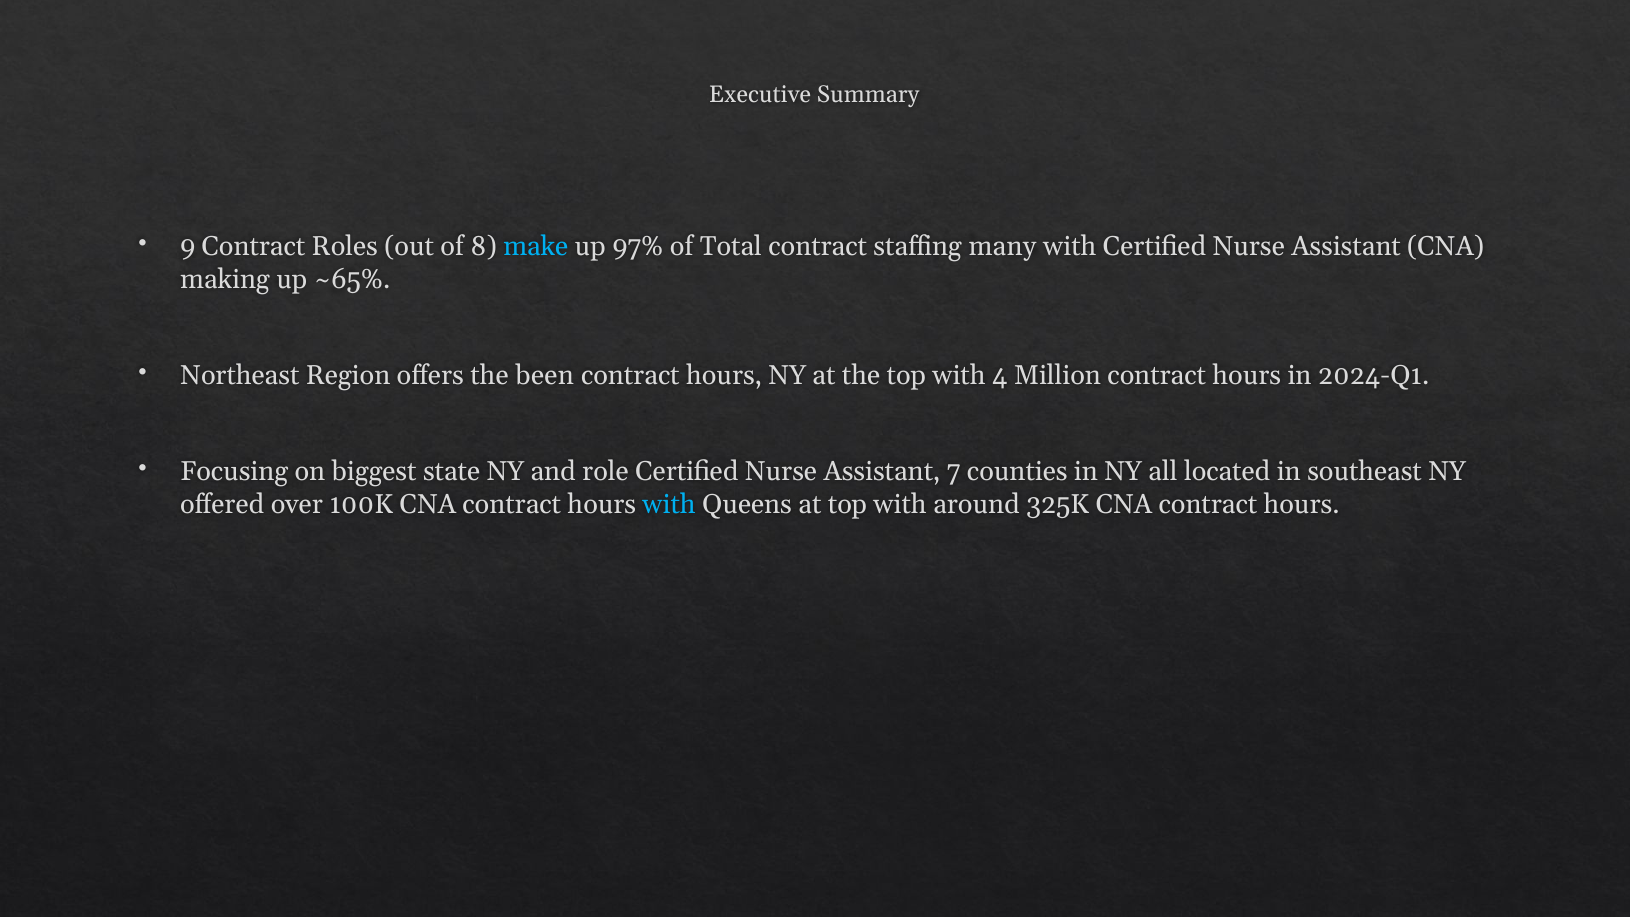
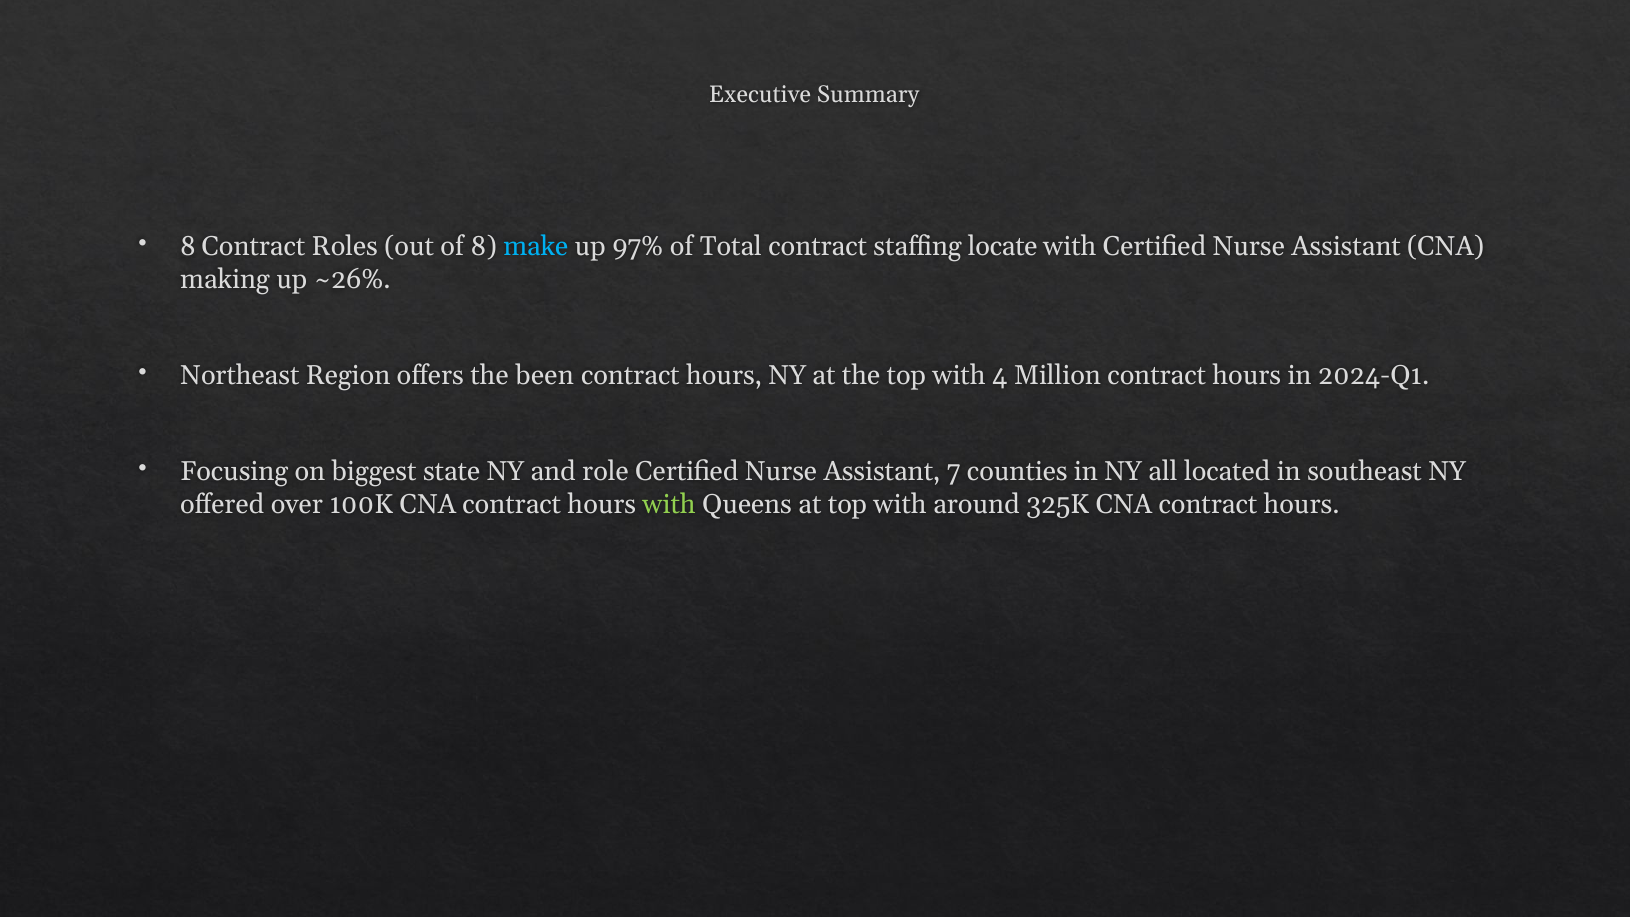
9: 9 -> 8 (188, 247)
many: many -> locate (1003, 247)
~65%: ~65% -> ~26% (352, 279)
with colour: light blue -> light green (669, 504)
